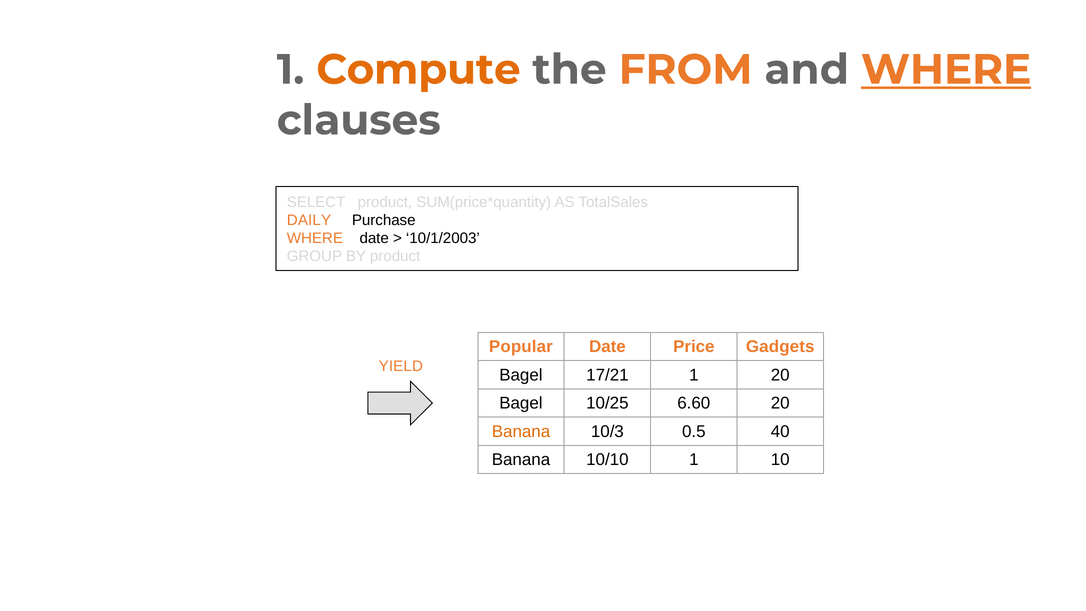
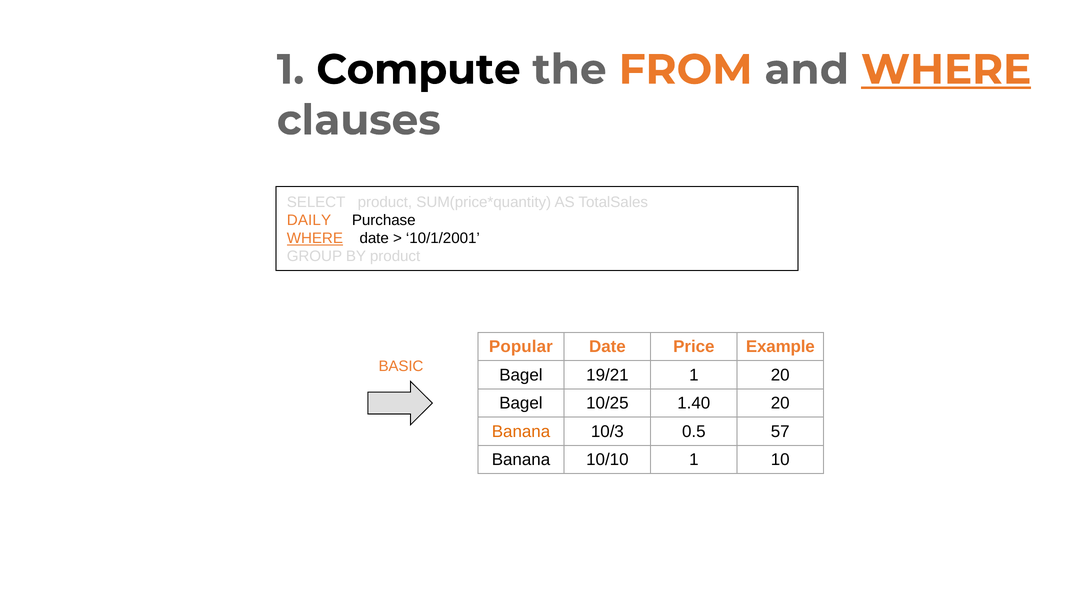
Compute colour: orange -> black (418, 70)
WHERE underline: none -> present (315, 238)
10/1/2003: 10/1/2003 -> 10/1/2001 (443, 238)
Gadgets: Gadgets -> Example (780, 347)
YIELD: YIELD -> BASIC (401, 366)
17/21: 17/21 -> 19/21 (607, 375)
6.60: 6.60 -> 1.40 (694, 403)
40: 40 -> 57 (780, 431)
